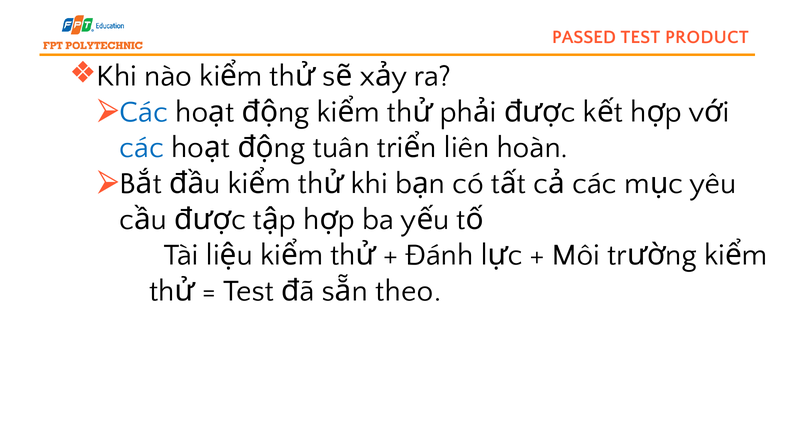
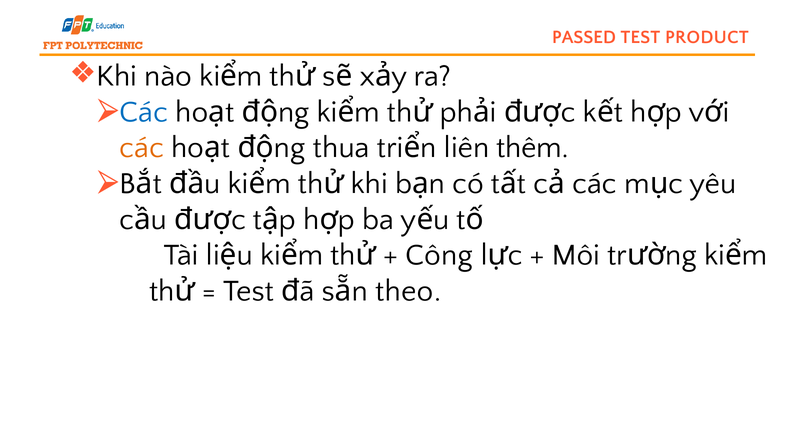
các colour: blue -> orange (142, 148)
tuân: tuân -> thua (341, 148)
hoàn: hoàn -> thêm (532, 148)
Đánh: Đánh -> Công (439, 255)
